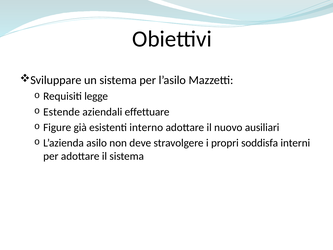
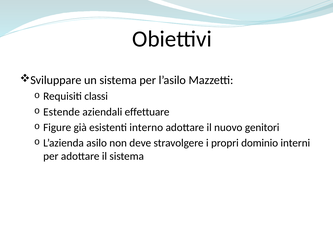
legge: legge -> classi (96, 96)
ausiliari: ausiliari -> genitori (262, 127)
soddisfa: soddisfa -> dominio (260, 143)
